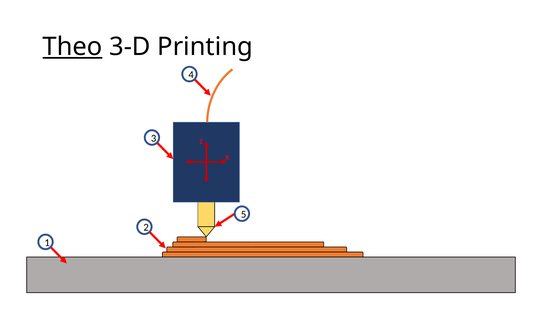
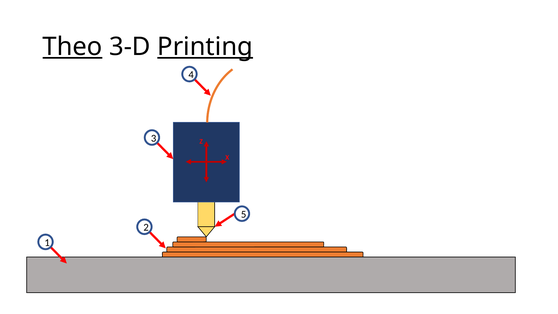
Printing underline: none -> present (205, 47)
